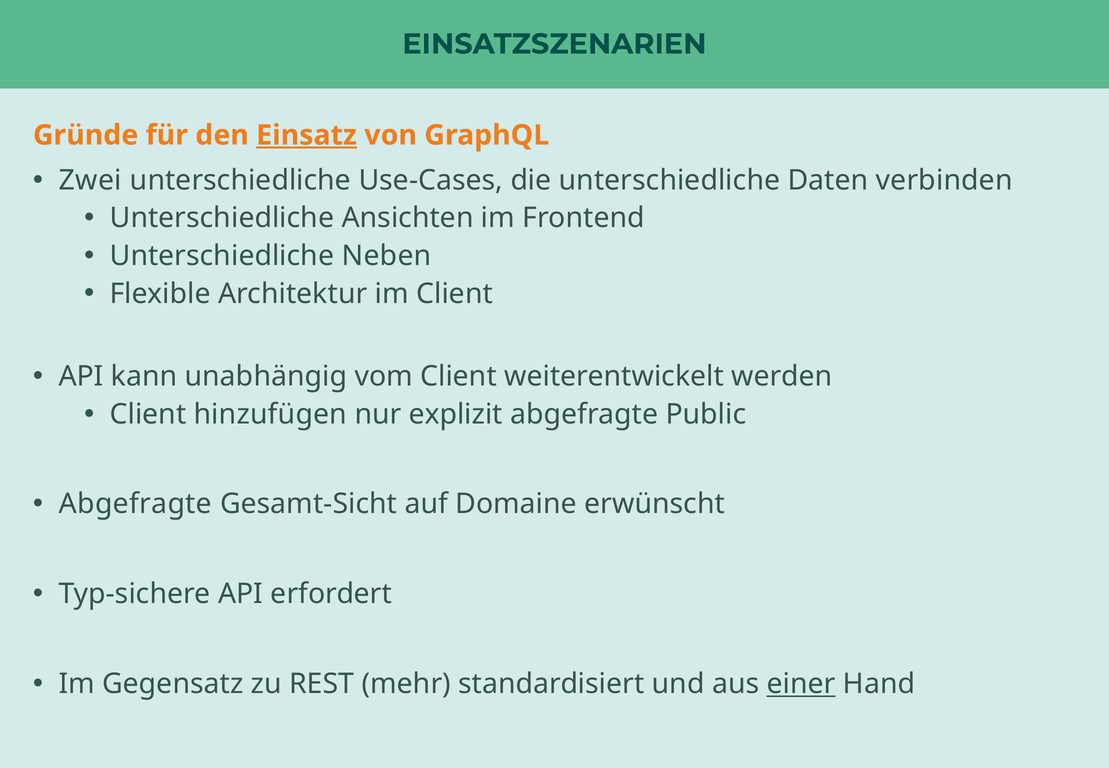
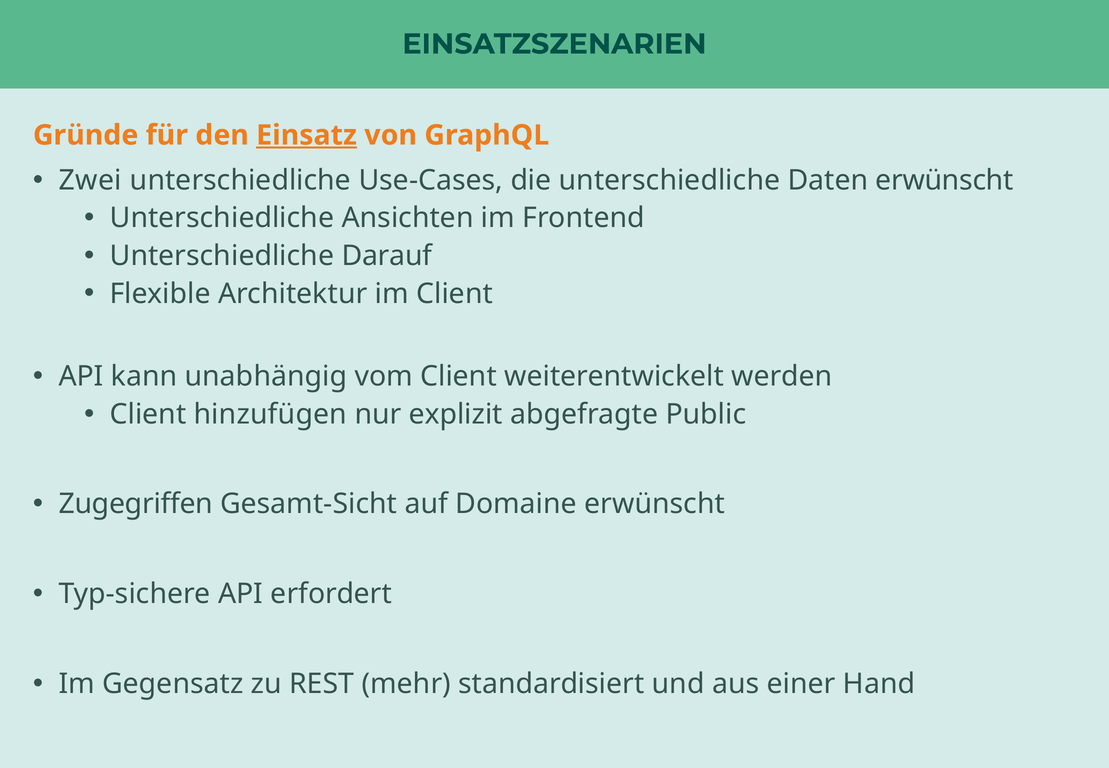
Daten verbinden: verbinden -> erwünscht (944, 180)
Neben: Neben -> Darauf (387, 256)
Abgefragte: Abgefragte -> Zugegriffen (136, 504)
einer underline: present -> none (801, 684)
